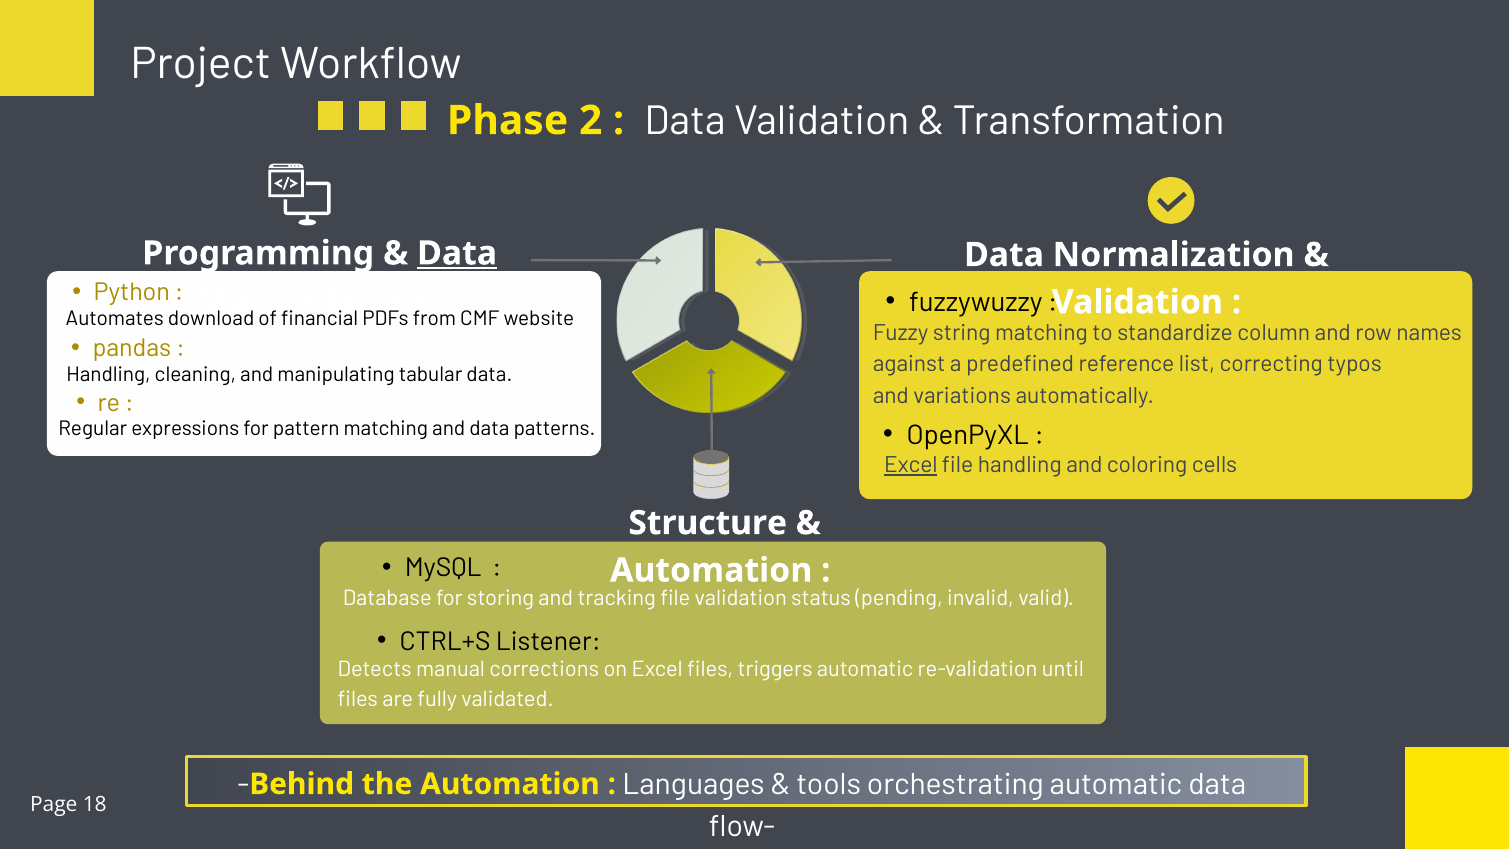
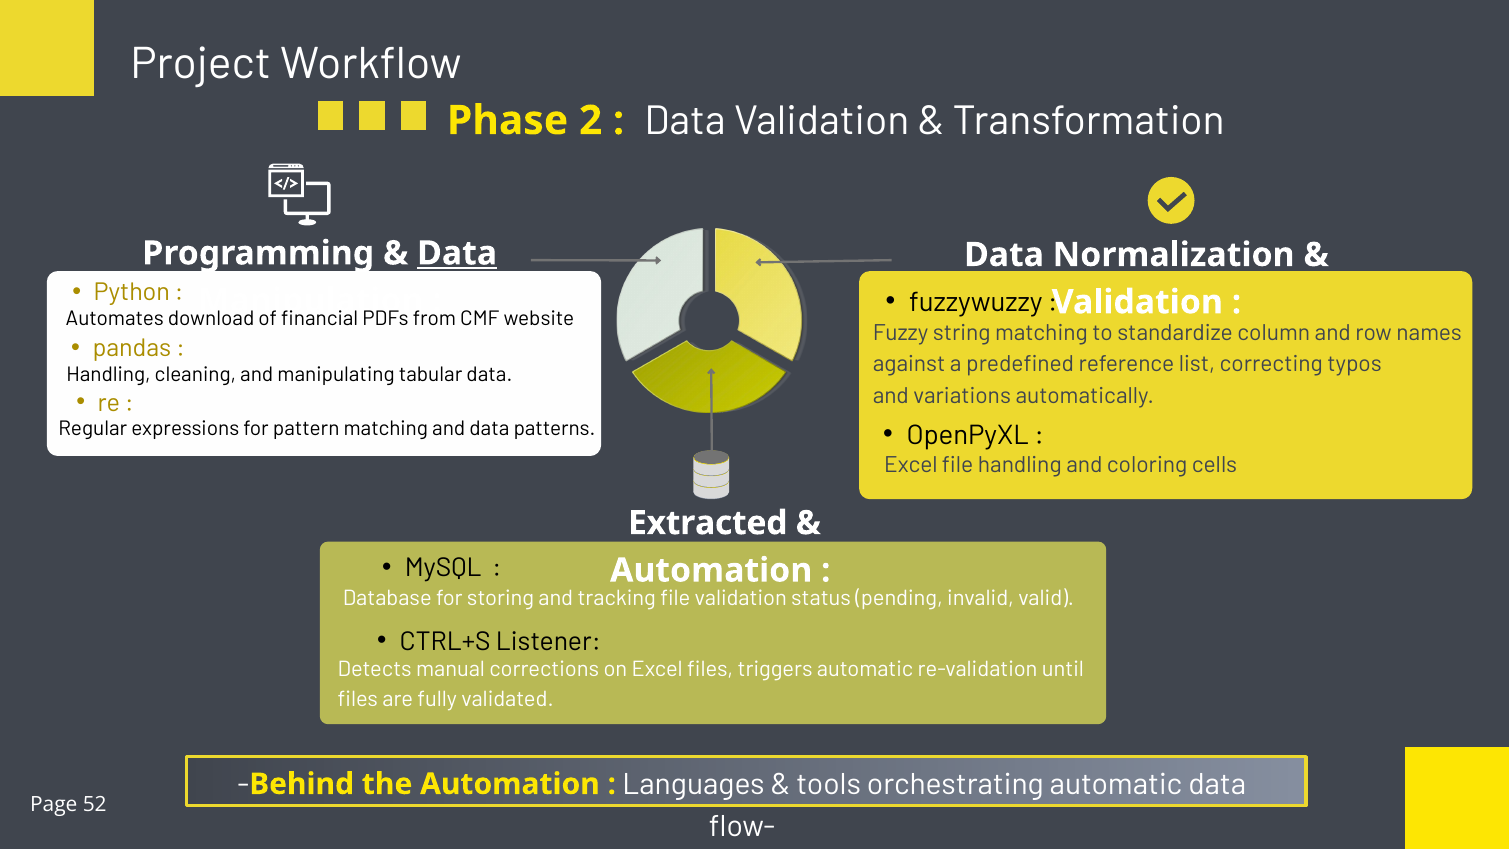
Excel underline: present -> none (911, 465)
Structure: Structure -> Extracted (708, 523)
18: 18 -> 52 (95, 805)
